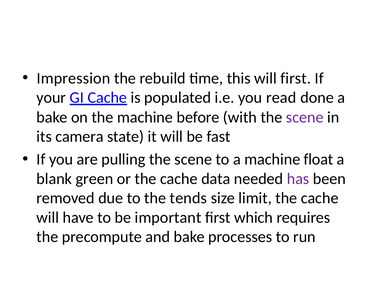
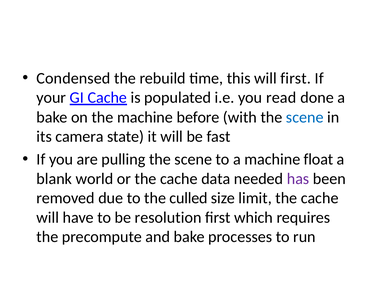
Impression: Impression -> Condensed (73, 78)
scene colour: purple -> blue (305, 117)
green: green -> world (94, 178)
tends: tends -> culled (189, 198)
important: important -> resolution (168, 217)
